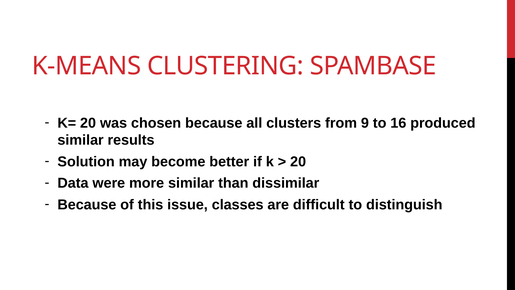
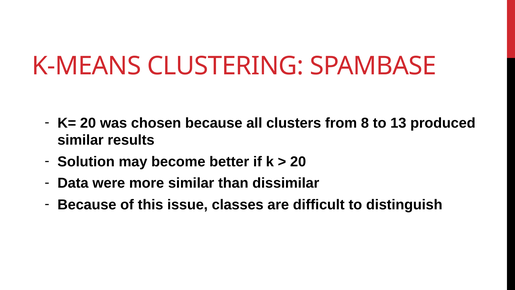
9: 9 -> 8 (365, 123)
16: 16 -> 13 (398, 123)
